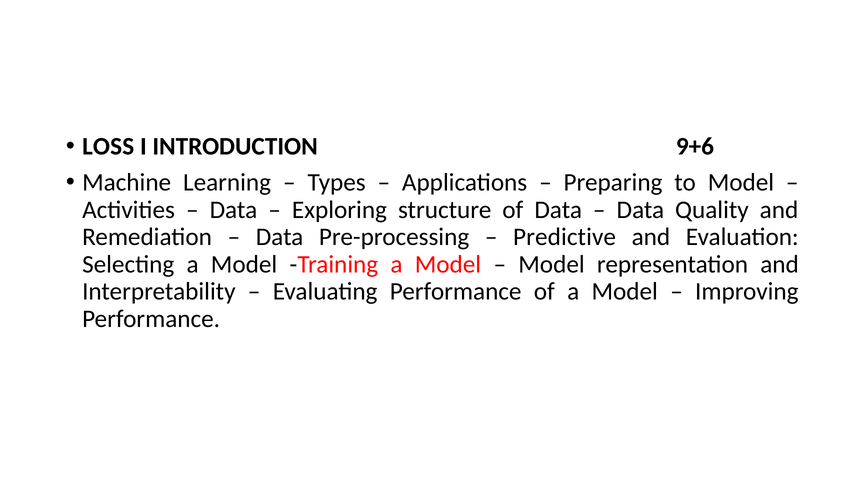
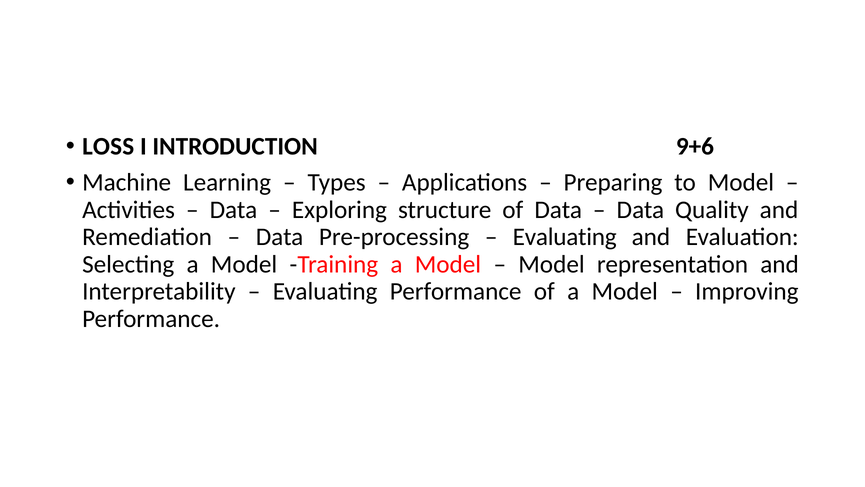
Predictive: Predictive -> Evaluating (565, 237)
